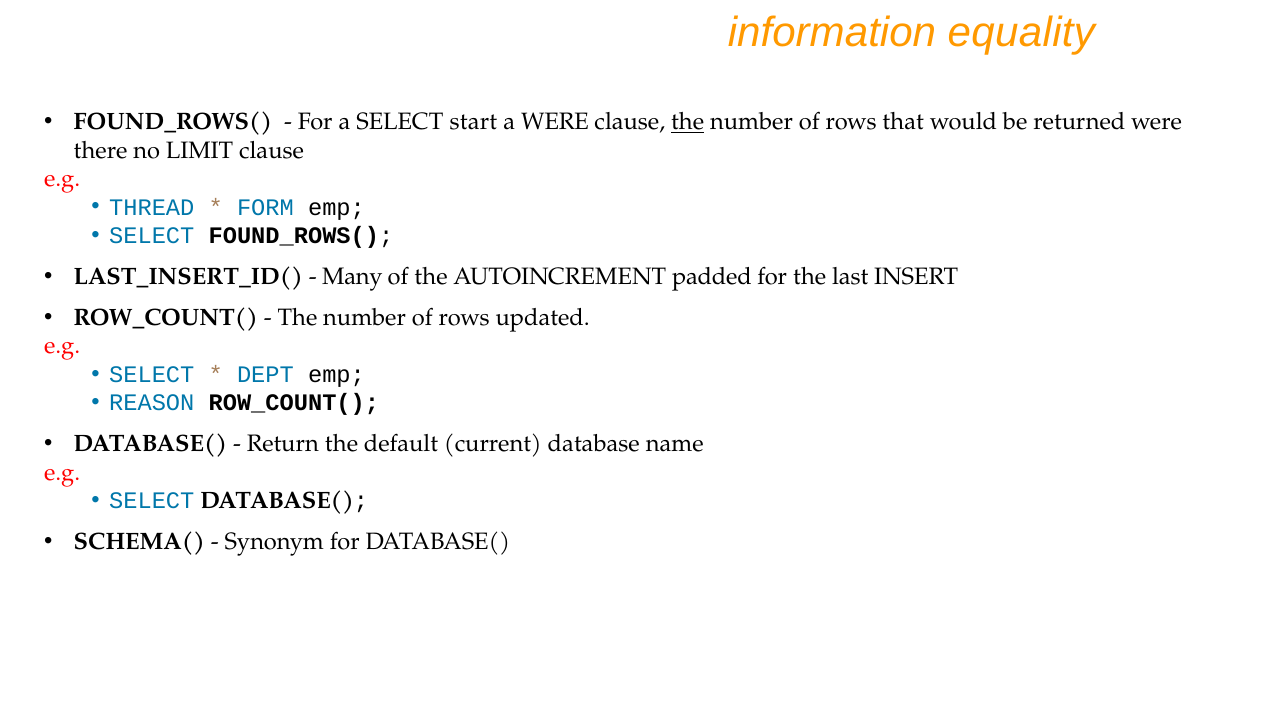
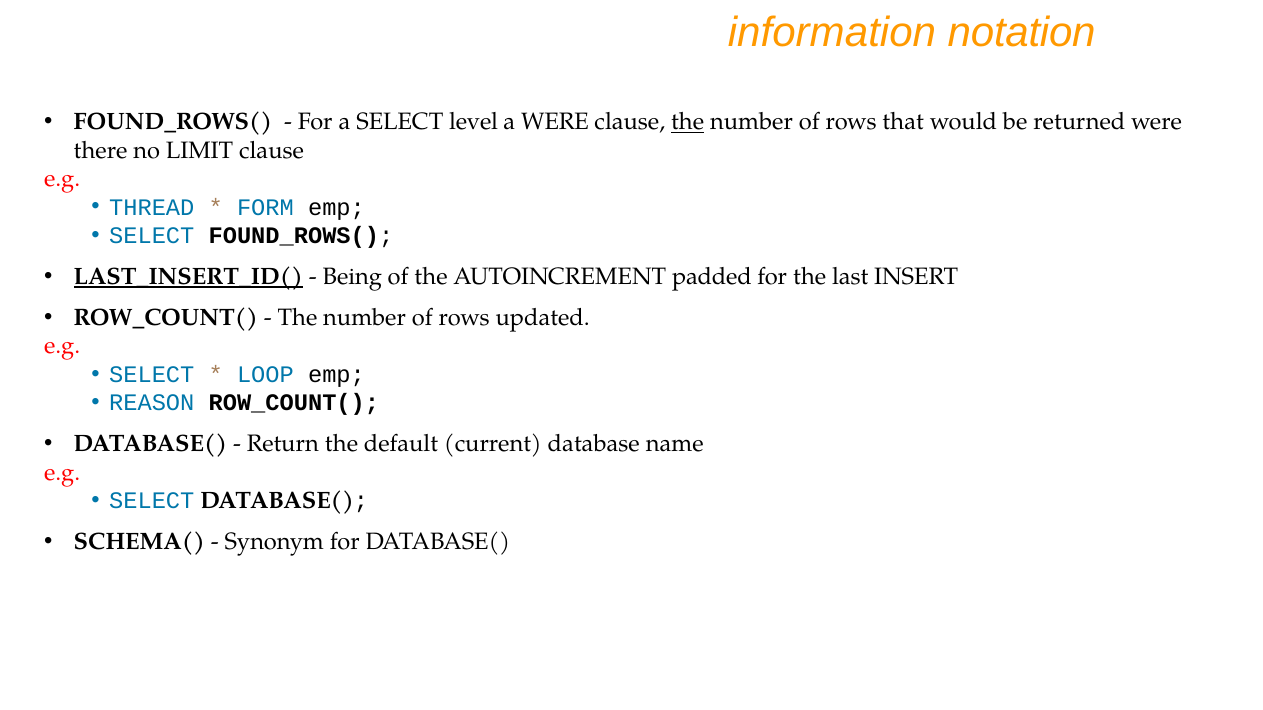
equality: equality -> notation (1022, 33)
start: start -> level (474, 122)
LAST_INSERT_ID( underline: none -> present (188, 277)
Many: Many -> Being (352, 277)
DEPT: DEPT -> LOOP (265, 375)
